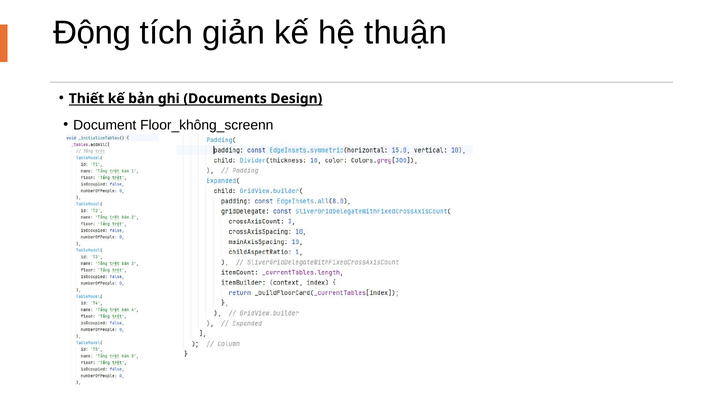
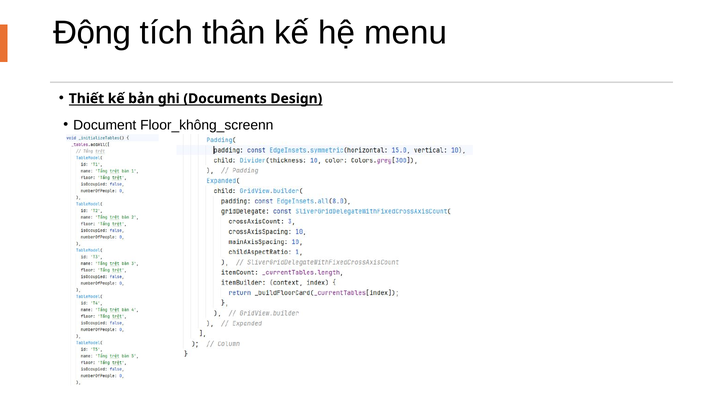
giản: giản -> thân (234, 33)
thuận: thuận -> menu (406, 33)
